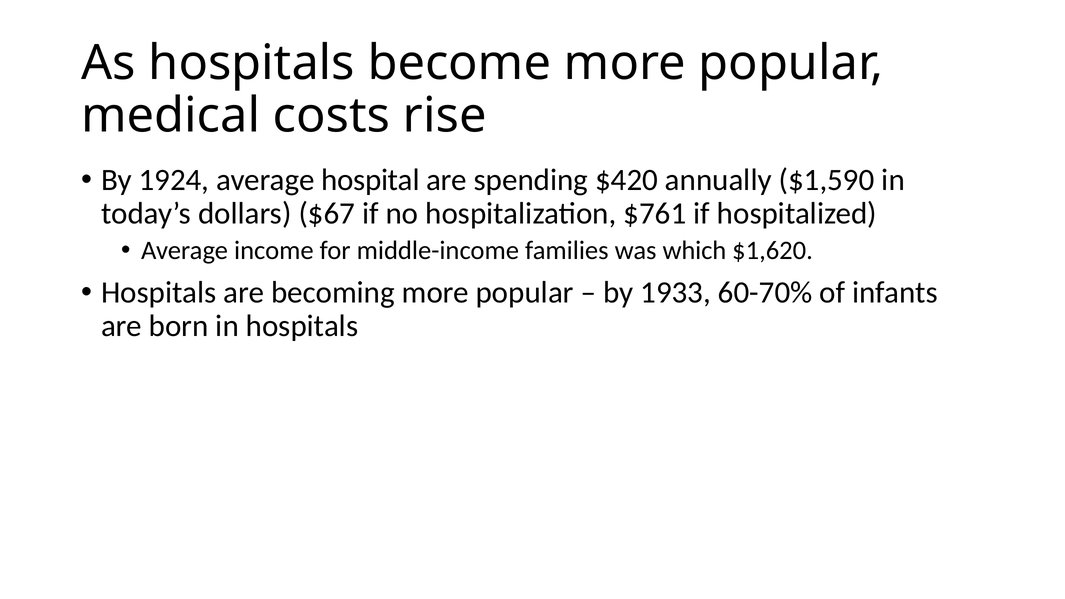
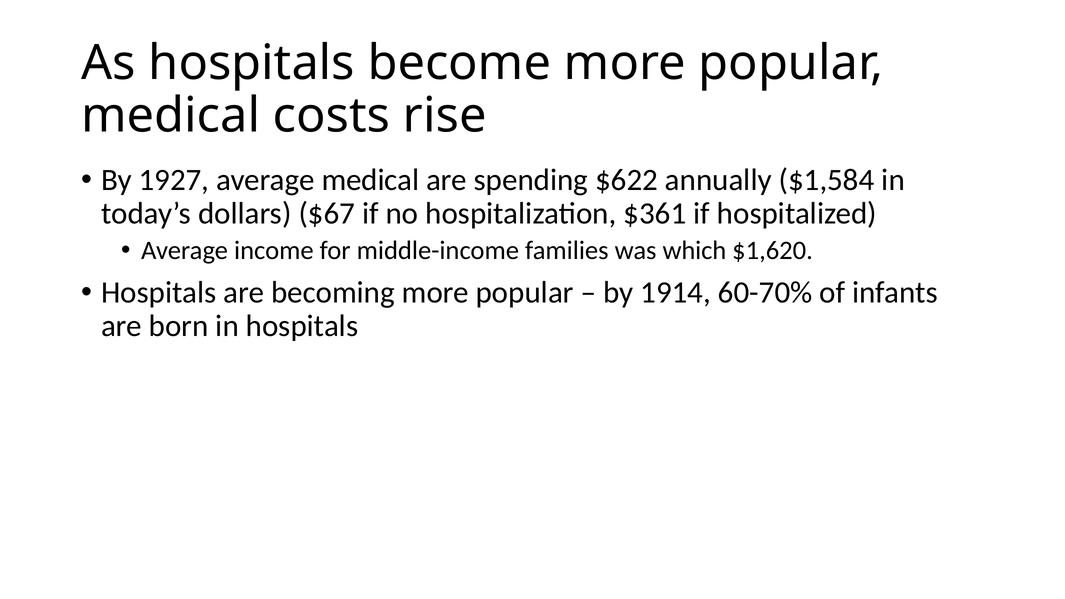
1924: 1924 -> 1927 (174, 180)
average hospital: hospital -> medical (370, 180)
$420: $420 -> $622 (627, 180)
$1,590: $1,590 -> $1,584 (827, 180)
$761: $761 -> $361 (655, 214)
1933: 1933 -> 1914 (676, 293)
